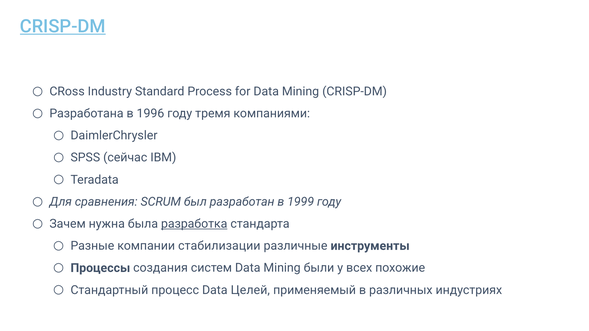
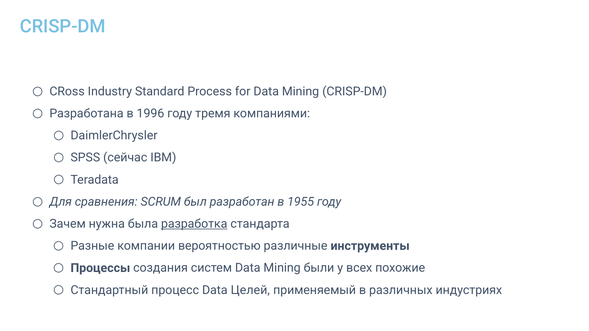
CRISP-DM underline: present -> none (63, 26)
1999: 1999 -> 1955 (301, 202)
стабилизации: стабилизации -> вероятностью (219, 246)
